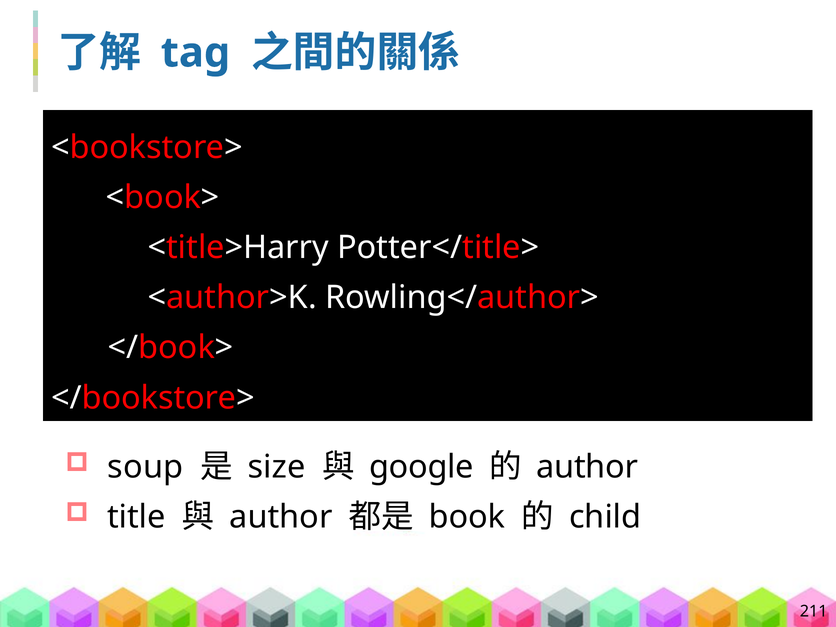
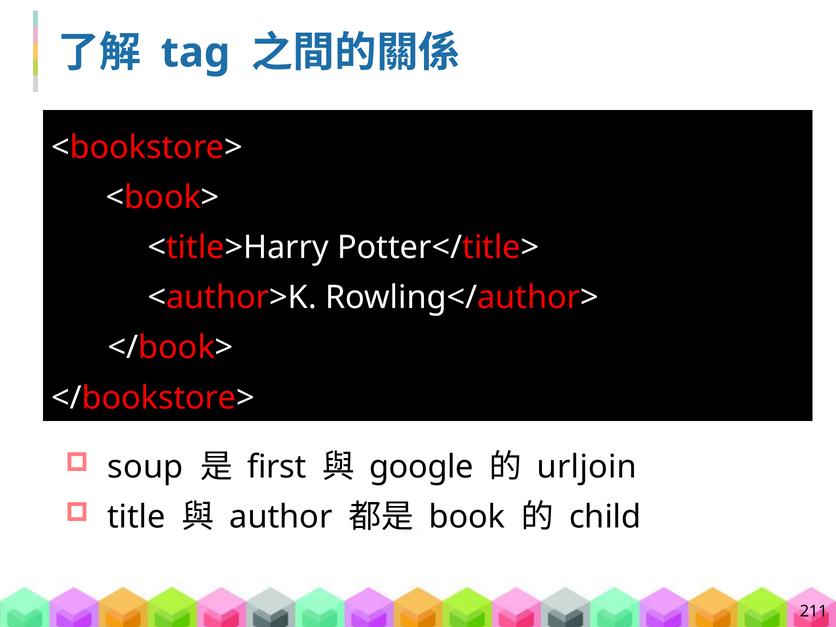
size: size -> first (277, 467)
author: author -> urljoin (587, 467)
